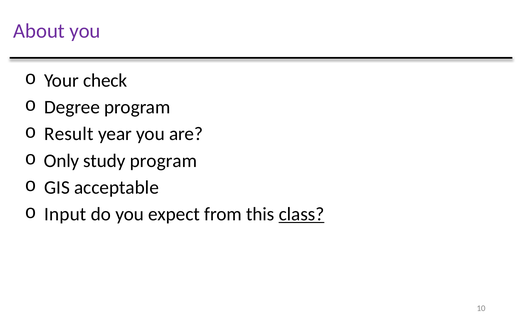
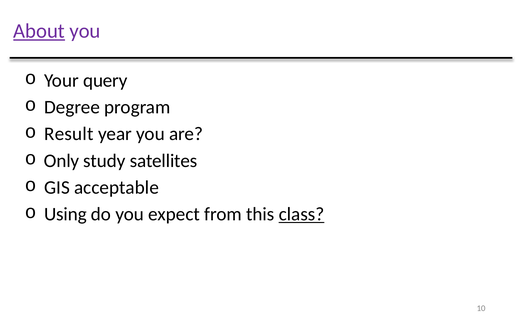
About underline: none -> present (39, 31)
check: check -> query (105, 80)
study program: program -> satellites (164, 161)
Input: Input -> Using (65, 214)
